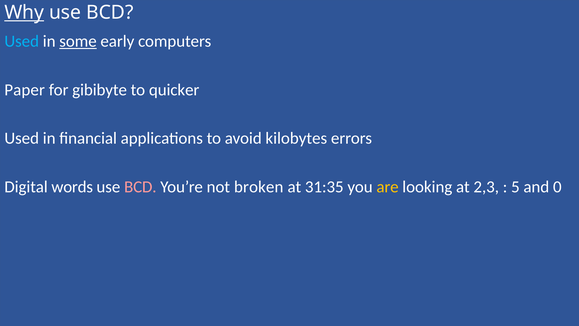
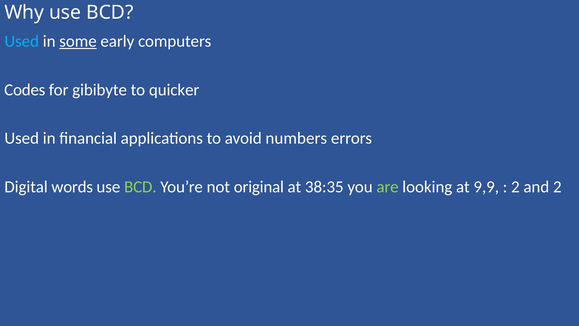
Why underline: present -> none (24, 12)
Paper: Paper -> Codes (25, 90)
kilobytes: kilobytes -> numbers (296, 138)
BCD colour: pink -> light green (140, 187)
broken: broken -> original (259, 187)
31:35: 31:35 -> 38:35 (324, 187)
are colour: yellow -> light green (388, 187)
2,3: 2,3 -> 9,9 (486, 187)
5: 5 -> 2 (515, 187)
and 0: 0 -> 2 (557, 187)
